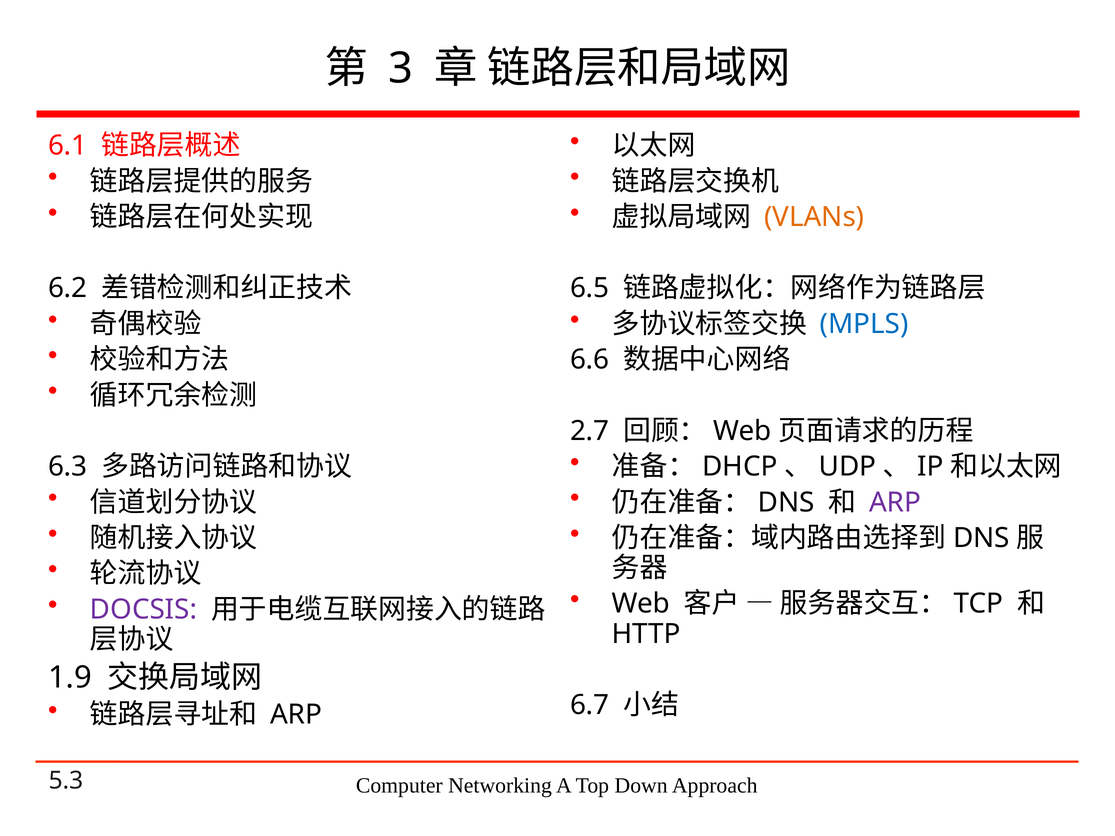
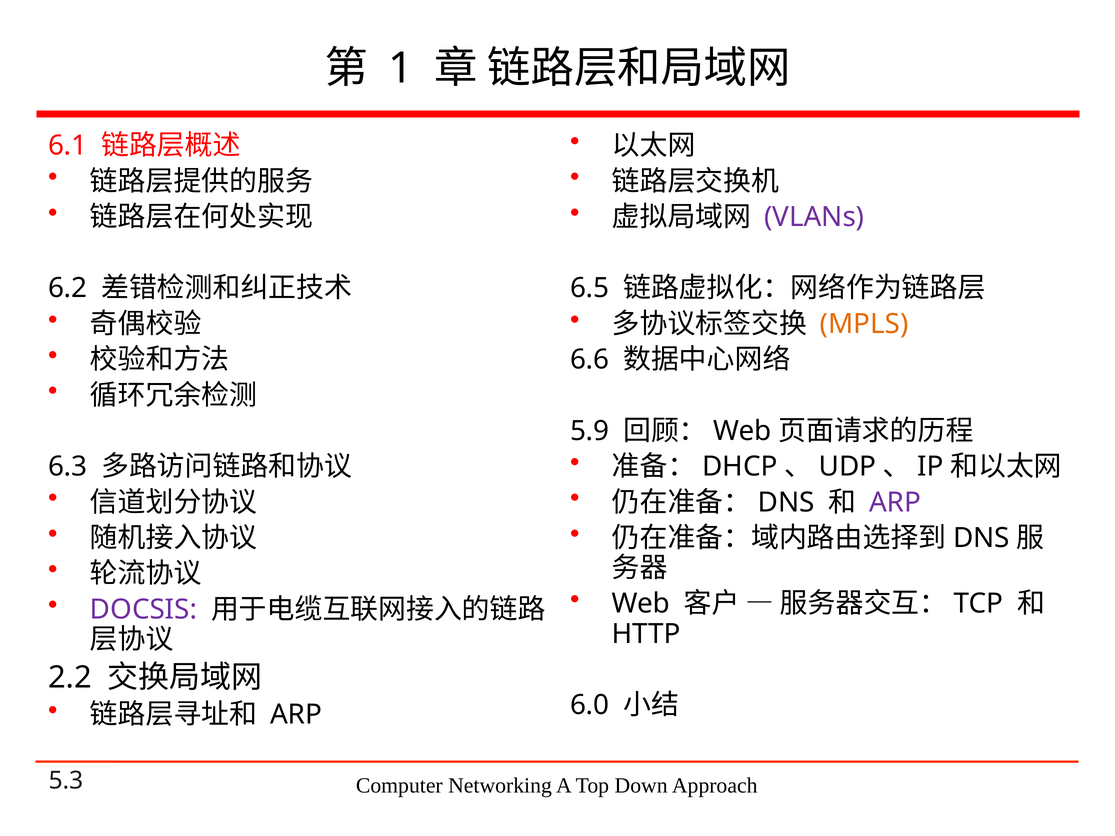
3: 3 -> 1 (401, 68)
VLANs colour: orange -> purple (814, 217)
MPLS colour: blue -> orange (864, 324)
2.7: 2.7 -> 5.9 (590, 431)
1.9: 1.9 -> 2.2 (70, 678)
6.7: 6.7 -> 6.0 (590, 705)
